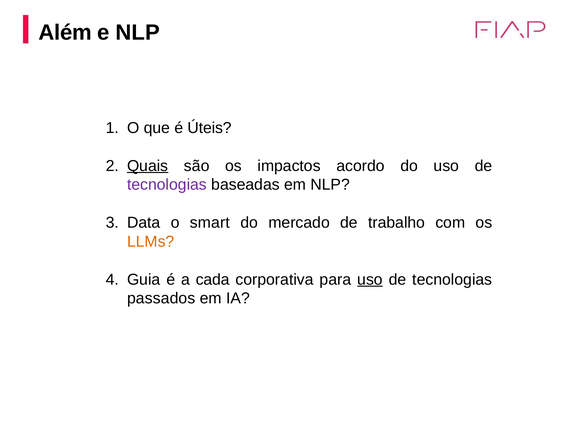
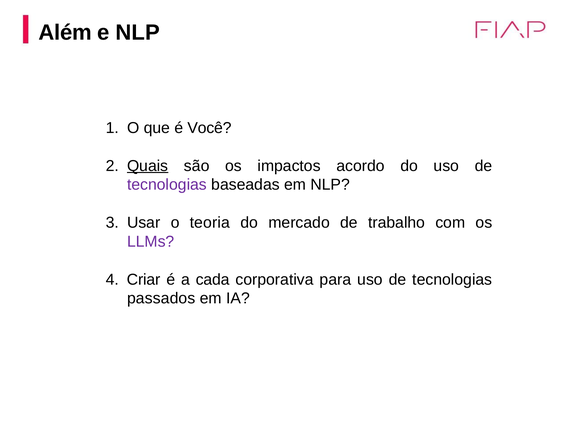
Úteis: Úteis -> Você (210, 128)
Data: Data -> Usar (144, 223)
smart: smart -> teoria (210, 223)
LLMs colour: orange -> purple (151, 242)
Guia: Guia -> Criar (144, 279)
uso underline: present -> none (370, 279)
